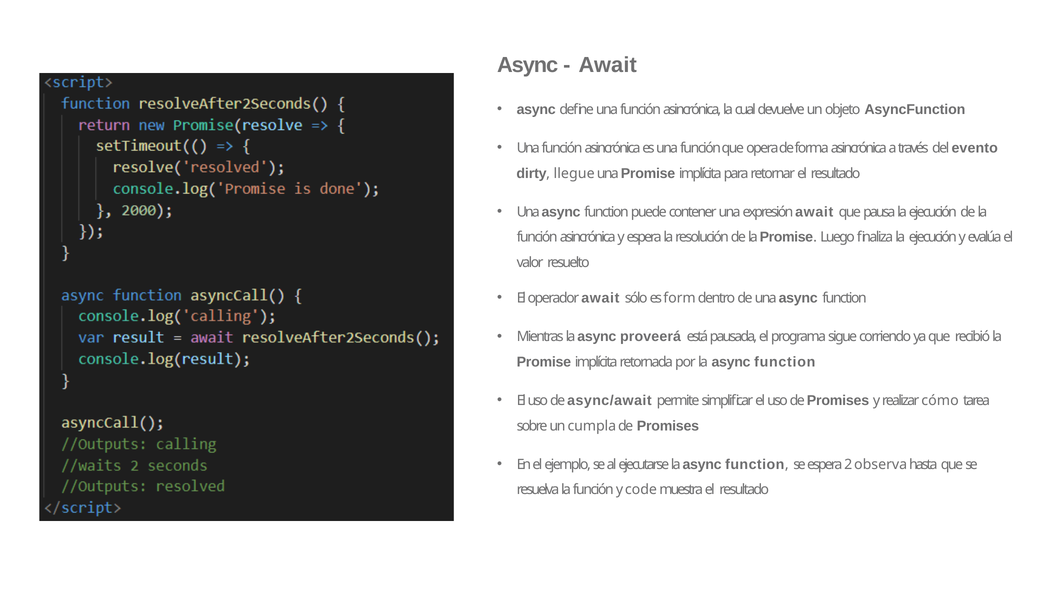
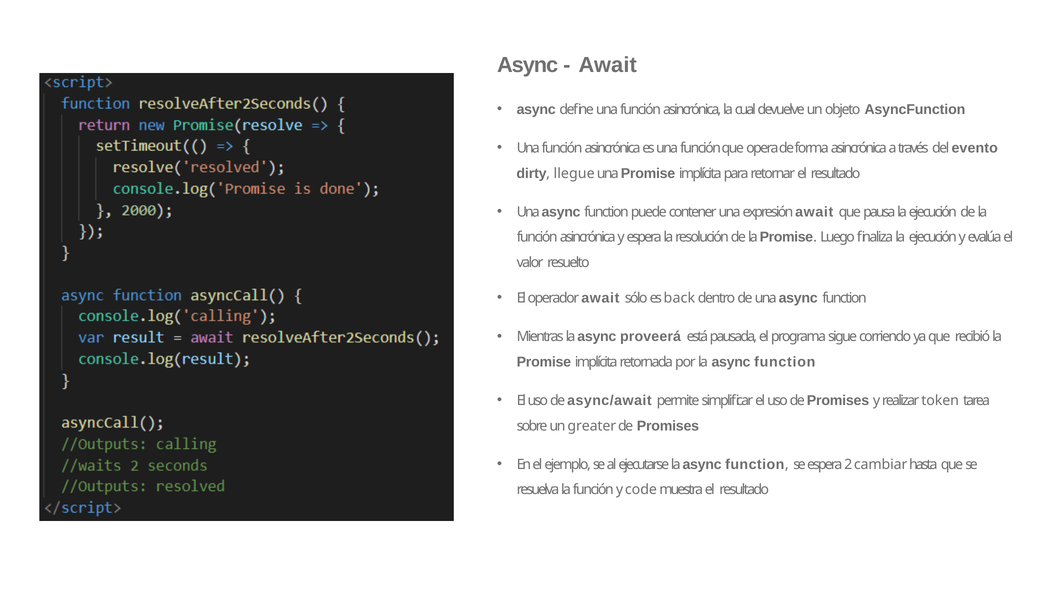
form: form -> back (679, 298)
cómo: cómo -> token (940, 400)
cumpla: cumpla -> greater (592, 426)
observa: observa -> cambiar (881, 464)
